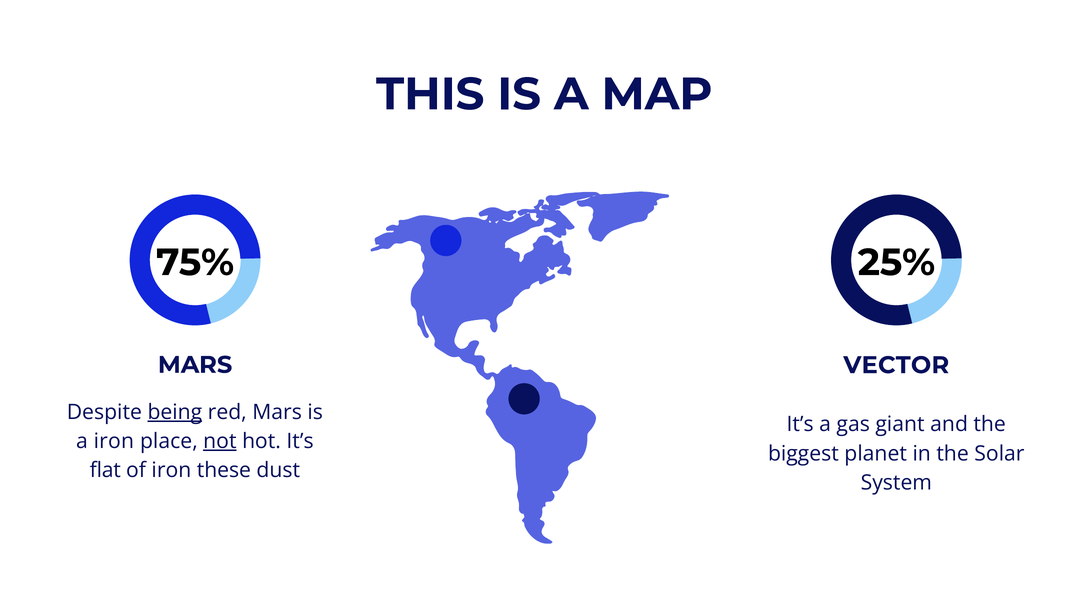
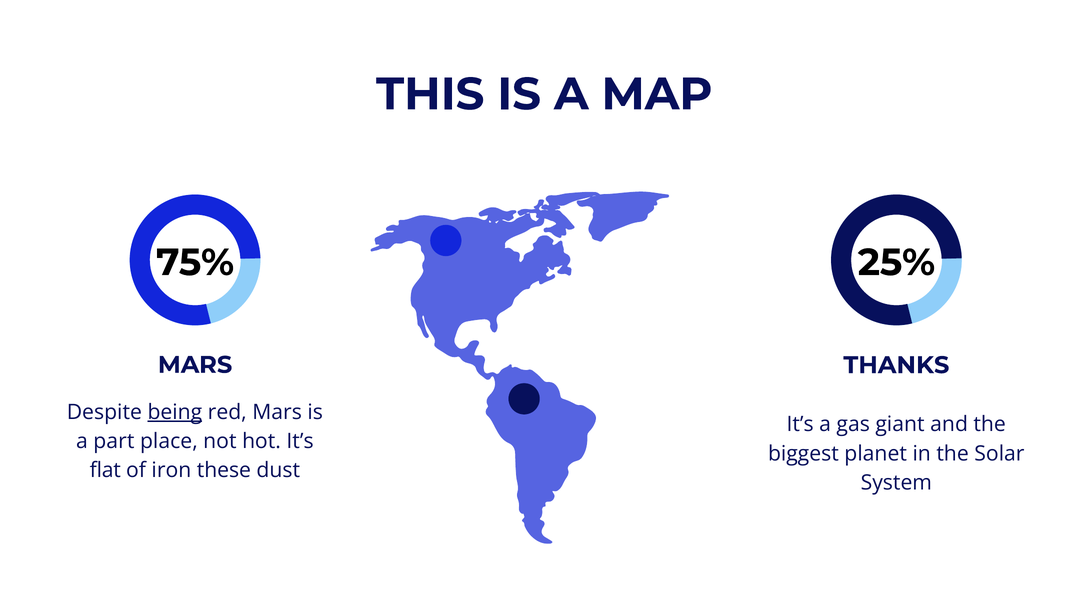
VECTOR: VECTOR -> THANKS (896, 365)
a iron: iron -> part (114, 441)
not underline: present -> none (220, 441)
